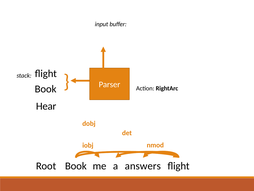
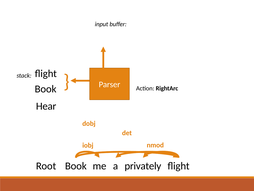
answers: answers -> privately (143, 166)
